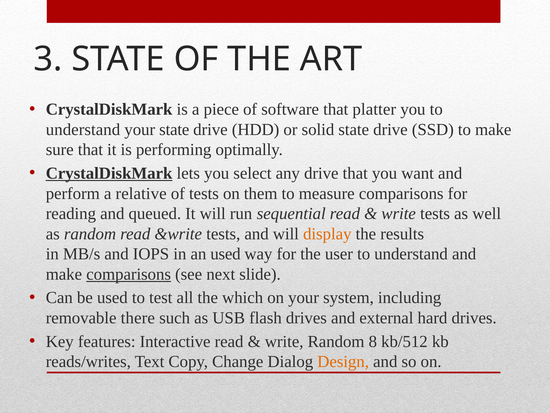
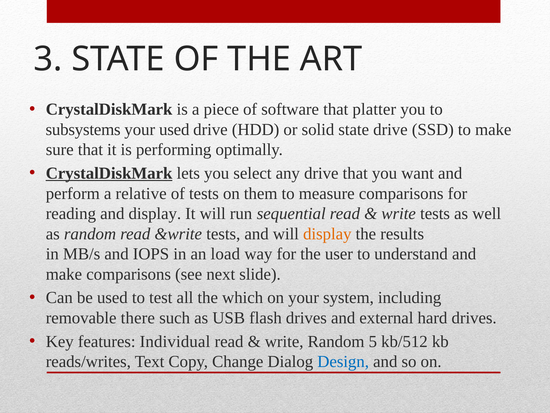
understand: understand -> subsystems (83, 129)
your state: state -> used (174, 129)
and queued: queued -> display (155, 213)
an used: used -> load (225, 254)
comparisons underline: present -> none (129, 274)
Interactive: Interactive -> Individual (175, 341)
8: 8 -> 5 (373, 341)
Design colour: orange -> blue (343, 361)
